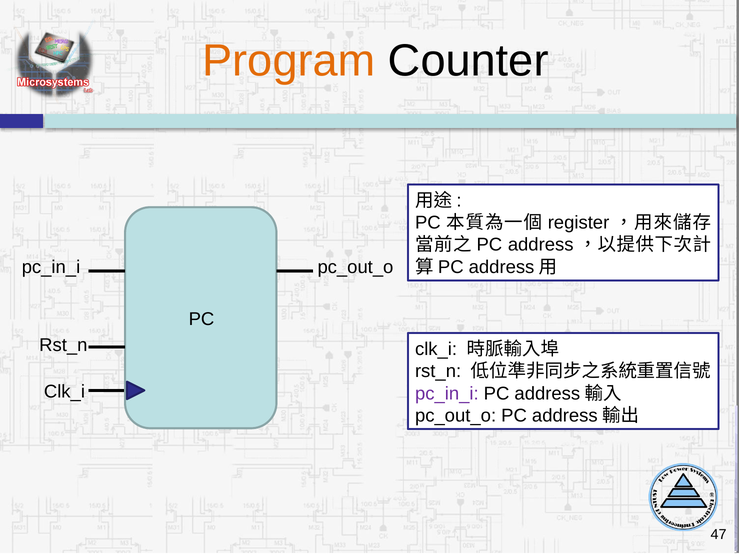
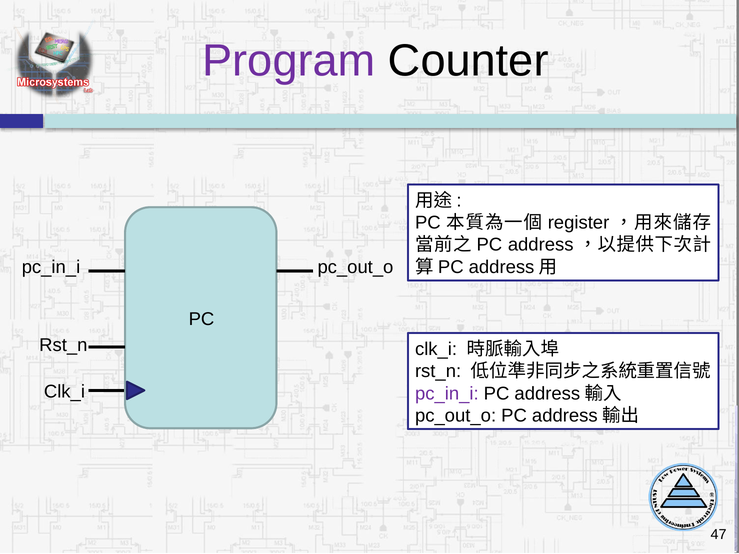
Program colour: orange -> purple (289, 61)
